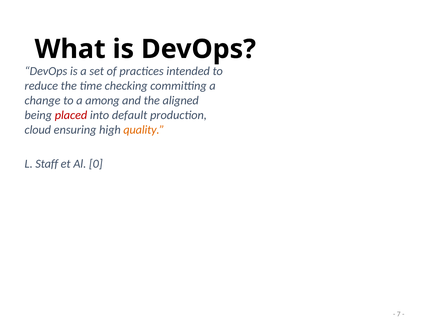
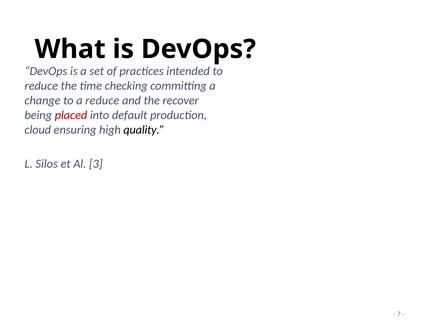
a among: among -> reduce (102, 101)
aligned: aligned -> recover (181, 101)
quality colour: orange -> black (144, 130)
Staff: Staff -> Silos (47, 164)
0: 0 -> 3 (96, 164)
